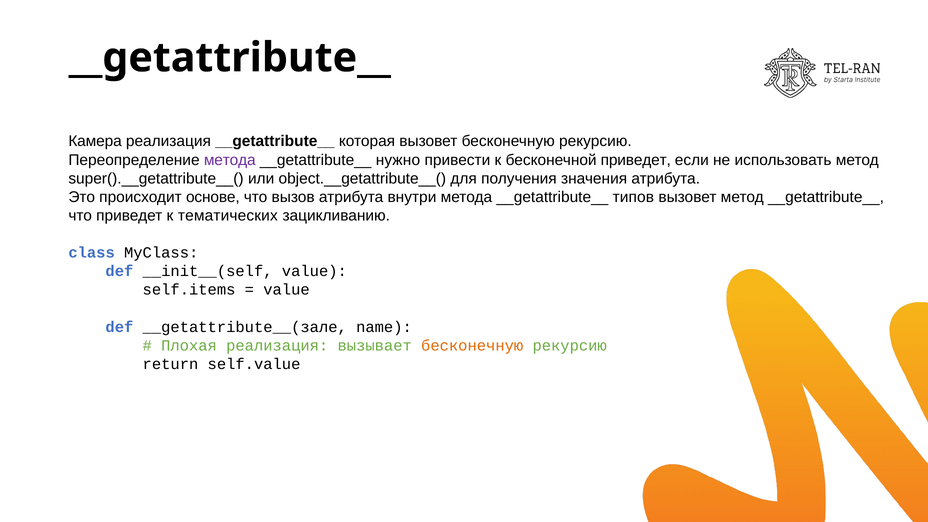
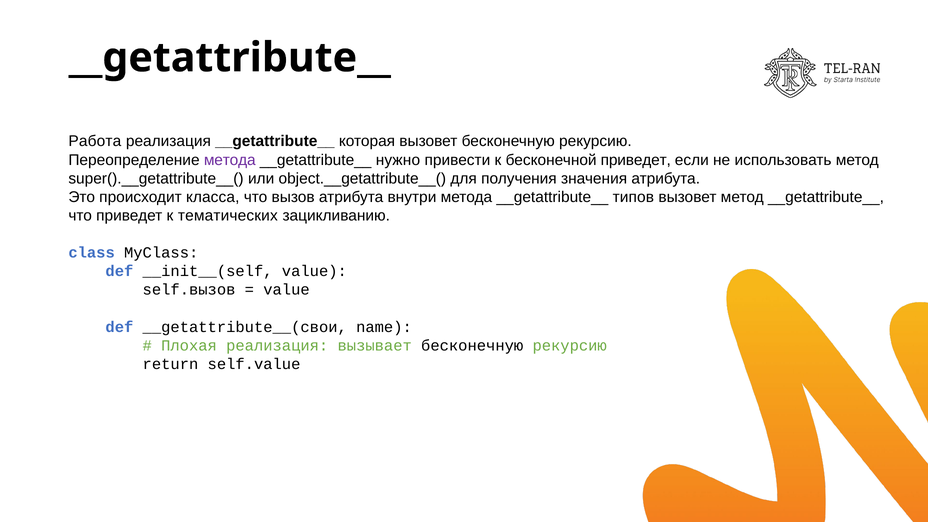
Камера: Камера -> Работа (95, 141)
основе: основе -> класса (213, 197)
self.items: self.items -> self.вызов (189, 290)
__getattribute__(зале: __getattribute__(зале -> __getattribute__(свои (245, 327)
бесконечную colour: orange -> black (472, 346)
